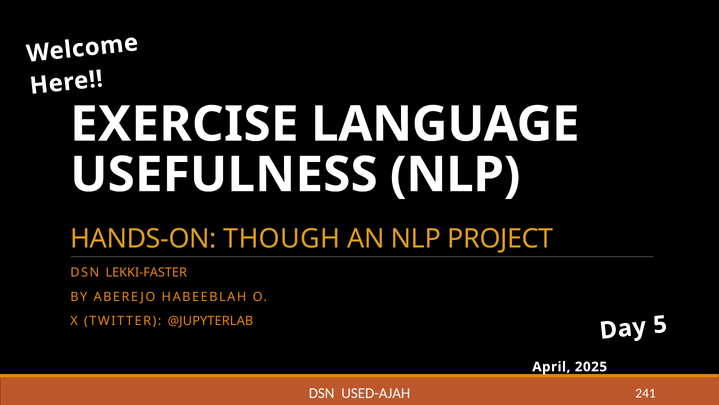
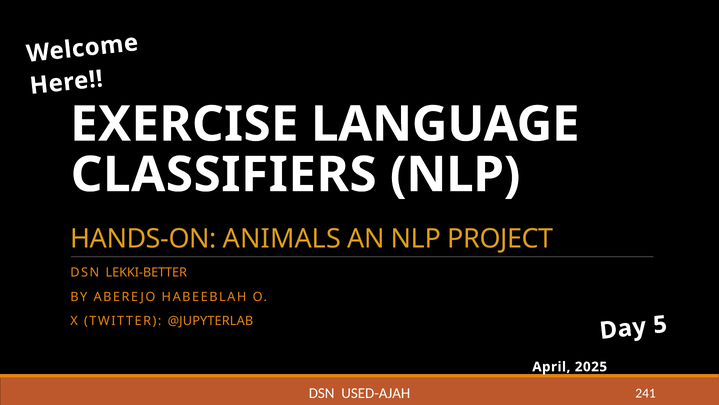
USEFULNESS: USEFULNESS -> CLASSIFIERS (224, 175)
THOUGH: THOUGH -> ANIMALS (282, 239)
LEKKI-FASTER: LEKKI-FASTER -> LEKKI-BETTER (146, 272)
